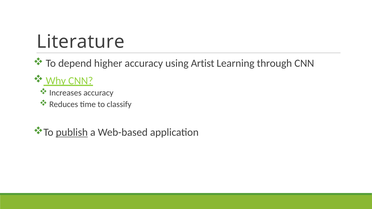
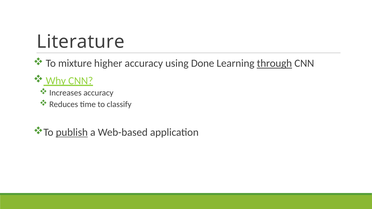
depend: depend -> mixture (75, 63)
Artist: Artist -> Done (203, 63)
through underline: none -> present (274, 63)
